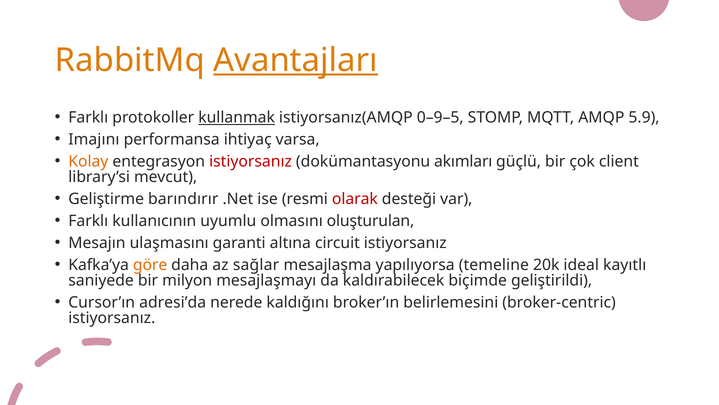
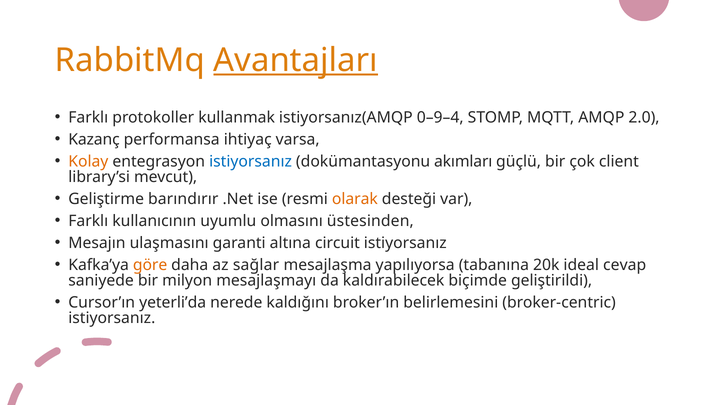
kullanmak underline: present -> none (237, 117)
0–9–5: 0–9–5 -> 0–9–4 (440, 117)
5.9: 5.9 -> 2.0 (644, 117)
Imajını: Imajını -> Kazanç (94, 139)
istiyorsanız colour: red -> blue (251, 161)
olarak colour: red -> orange (355, 199)
oluşturulan: oluşturulan -> üstesinden (370, 221)
temeline: temeline -> tabanına (494, 265)
kayıtlı: kayıtlı -> cevap (625, 265)
adresi’da: adresi’da -> yeterli’da (173, 302)
